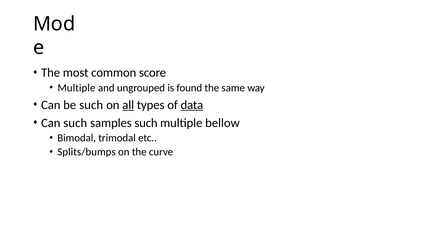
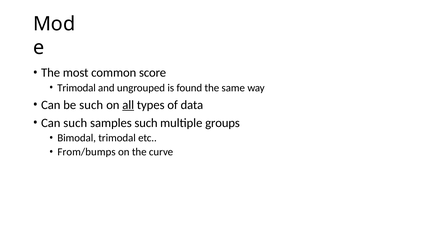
Multiple: Multiple -> Trimodal (77, 88)
data underline: present -> none (192, 105)
bellow: bellow -> groups (223, 123)
Splits/bumps: Splits/bumps -> From/bumps (87, 152)
